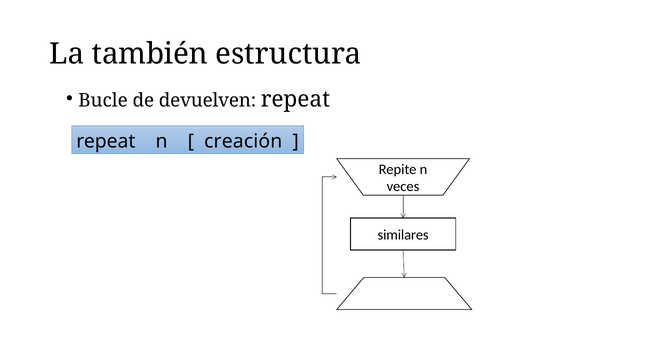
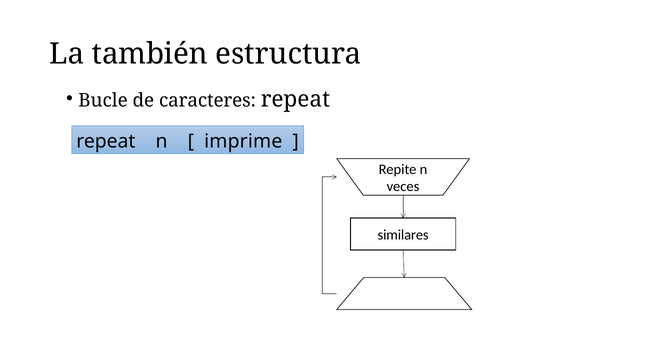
devuelven: devuelven -> caracteres (207, 101)
creación: creación -> imprime (243, 141)
